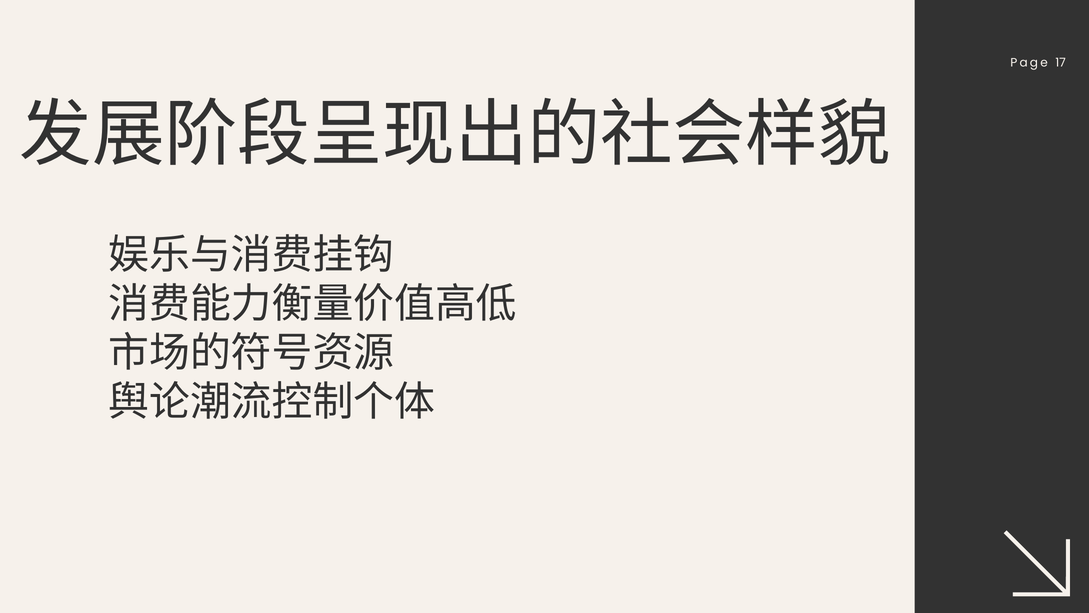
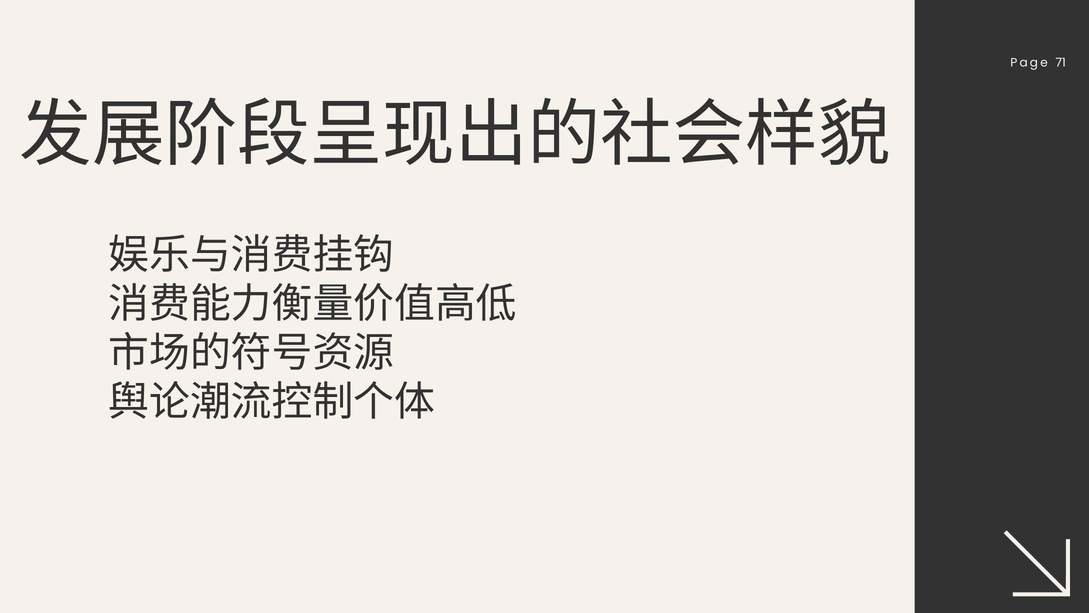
17: 17 -> 71 (1061, 63)
